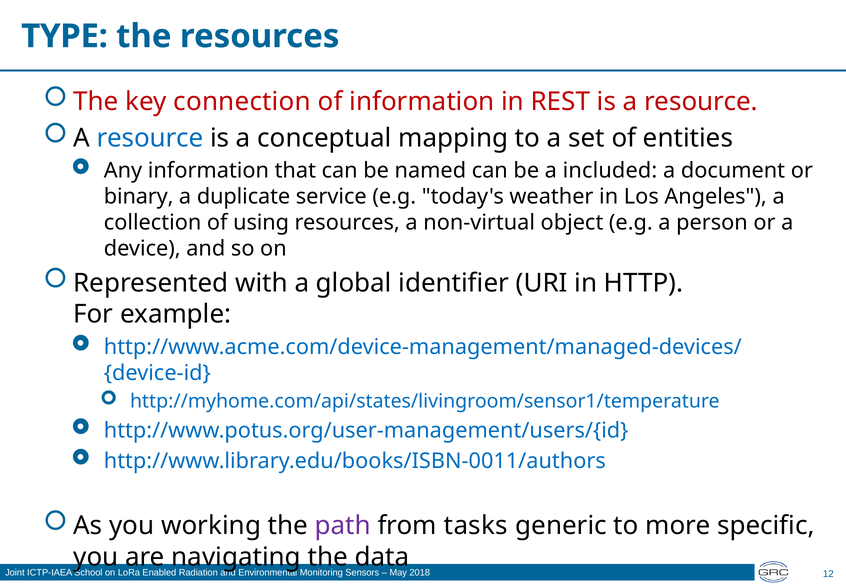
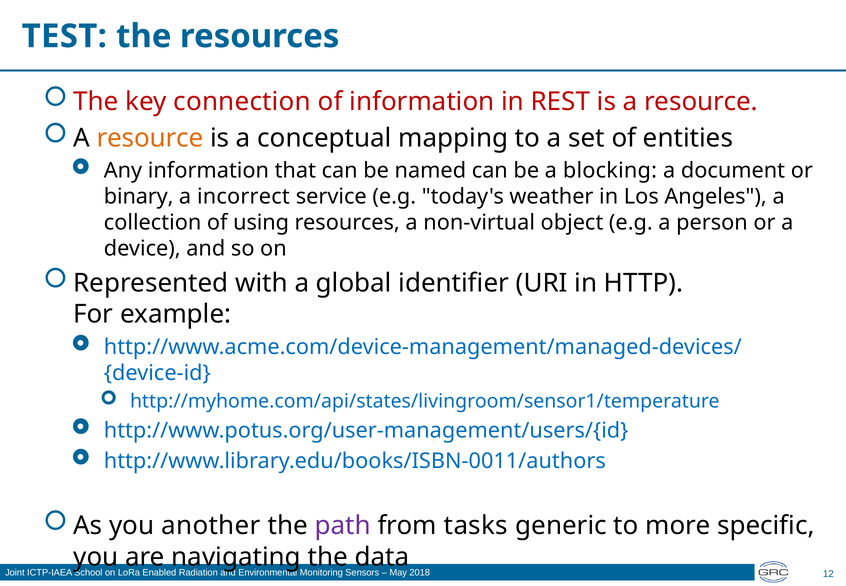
TYPE: TYPE -> TEST (64, 36)
resource colour: blue -> orange (150, 138)
included: included -> blocking (610, 171)
duplicate: duplicate -> incorrect (243, 197)
working: working -> another (211, 525)
